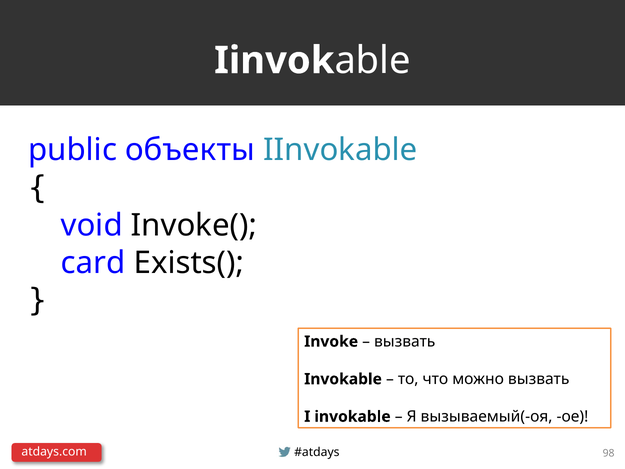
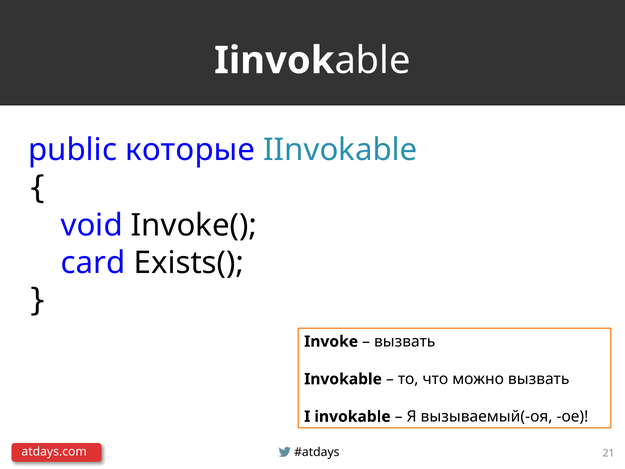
объекты: объекты -> которые (190, 150)
98: 98 -> 21 (609, 453)
